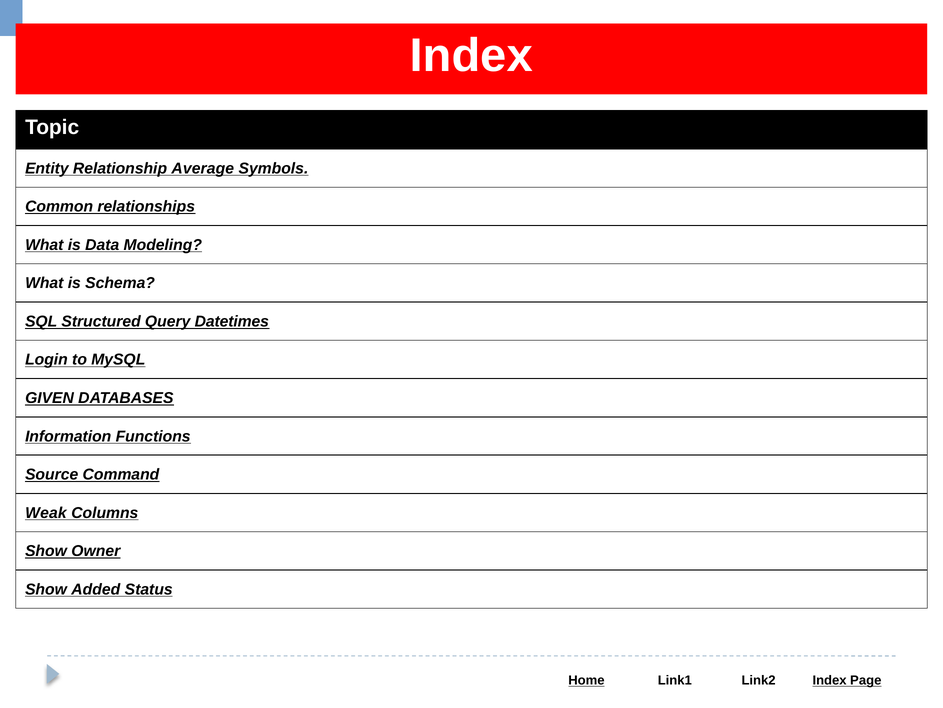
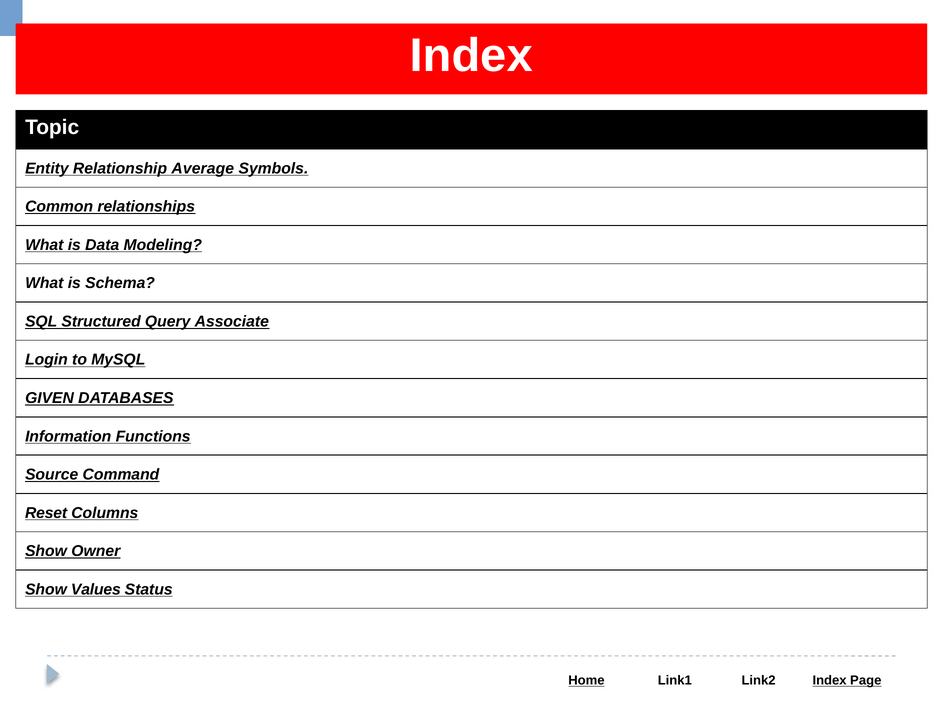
Datetimes: Datetimes -> Associate (232, 321)
Weak: Weak -> Reset (46, 512)
Added: Added -> Values (96, 589)
